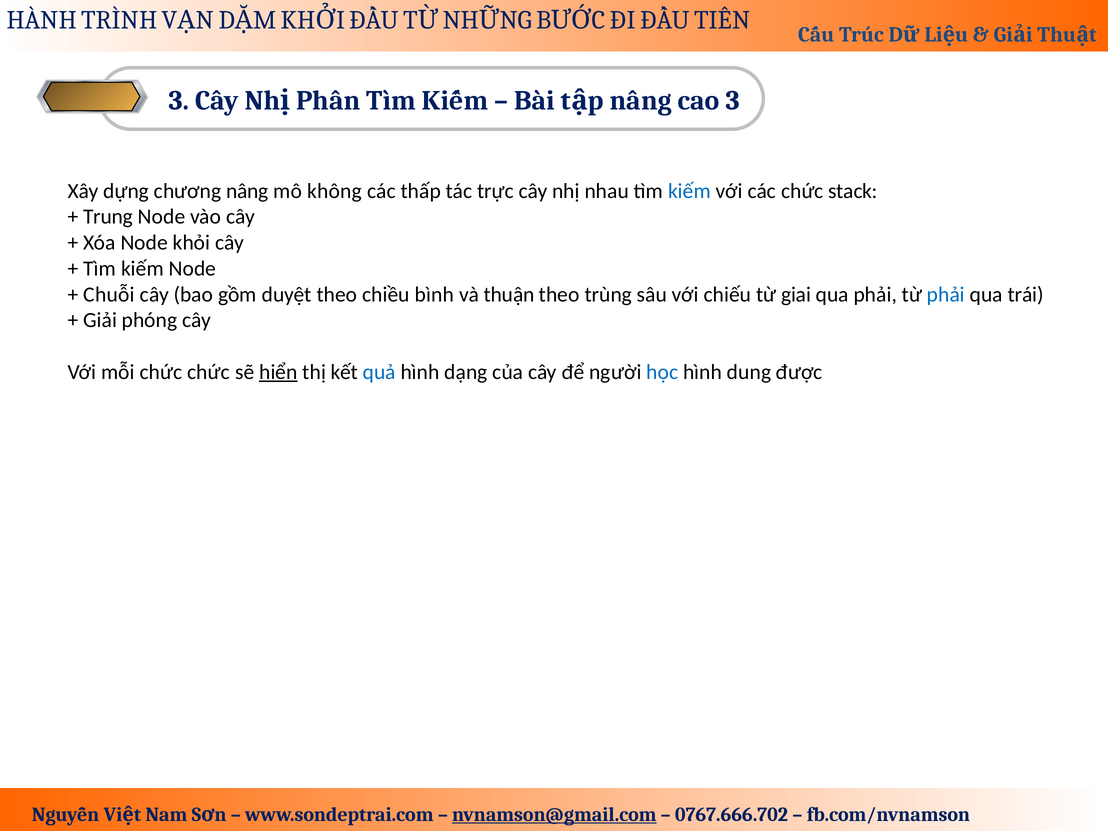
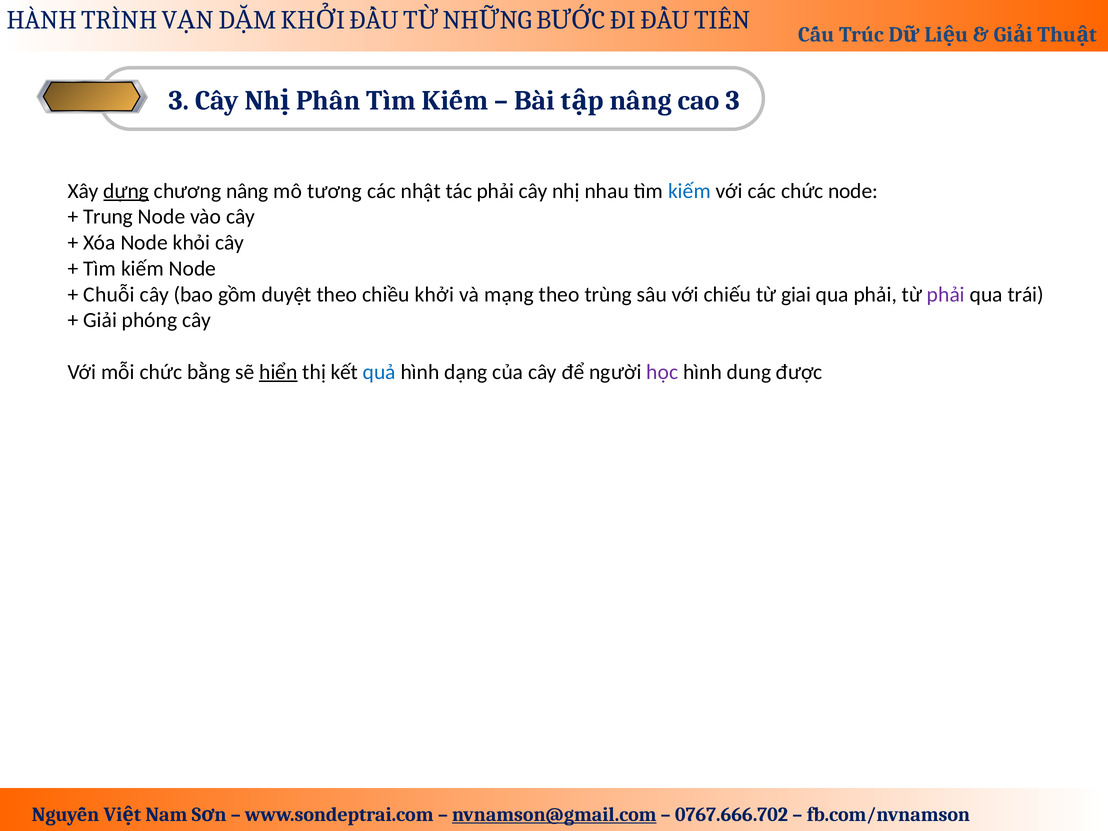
dựng underline: none -> present (126, 191)
không: không -> tương (335, 191)
thấp: thấp -> nhật (421, 191)
tác trực: trực -> phải (496, 191)
chức stack: stack -> node (853, 191)
bình: bình -> khởi (434, 294)
thuận: thuận -> mạng (509, 294)
phải colour: blue -> purple (946, 294)
chức chức: chức -> bằng (209, 372)
học colour: blue -> purple (662, 372)
